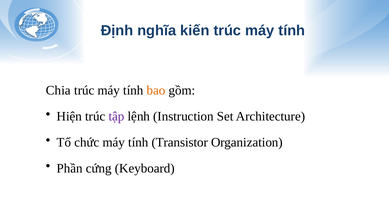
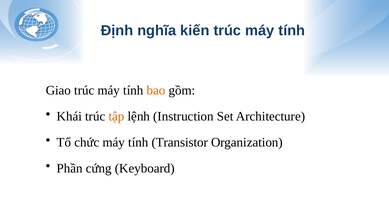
Chia: Chia -> Giao (58, 90)
Hiện: Hiện -> Khái (69, 116)
tập colour: purple -> orange (116, 116)
